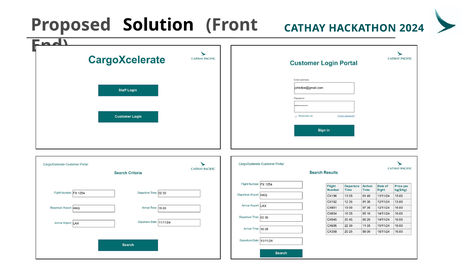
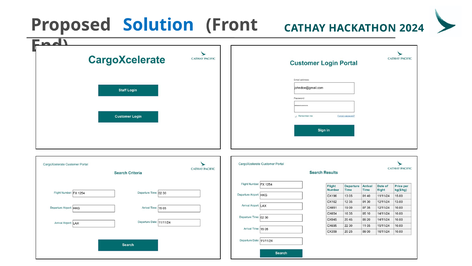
Solution colour: black -> blue (158, 25)
